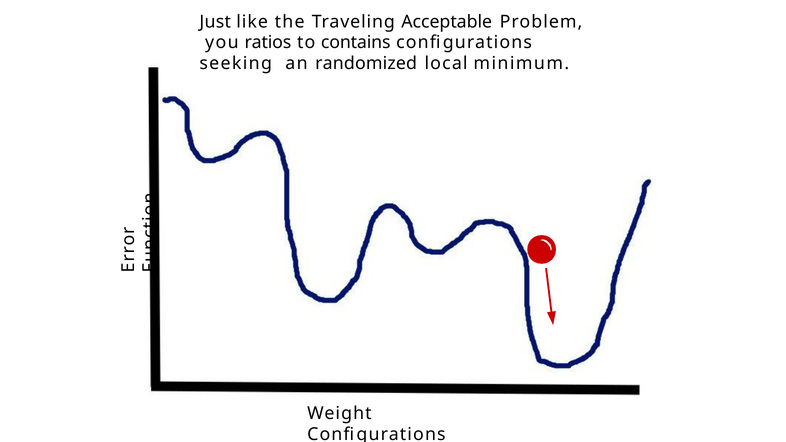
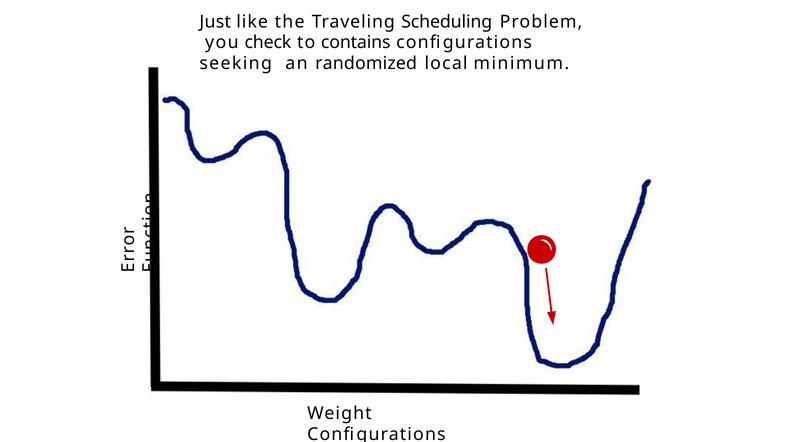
Acceptable: Acceptable -> Scheduling (447, 22)
ratios: ratios -> check (268, 43)
